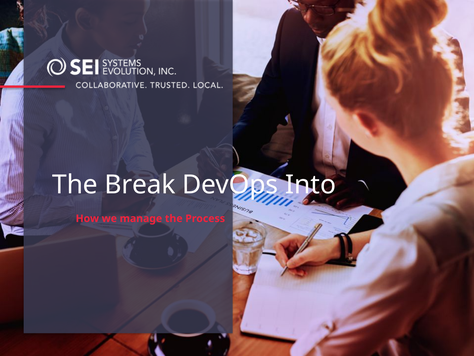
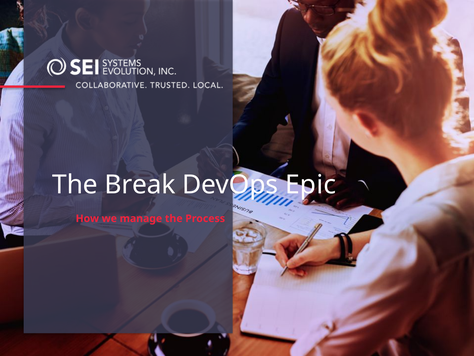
Into: Into -> Epic (311, 185)
